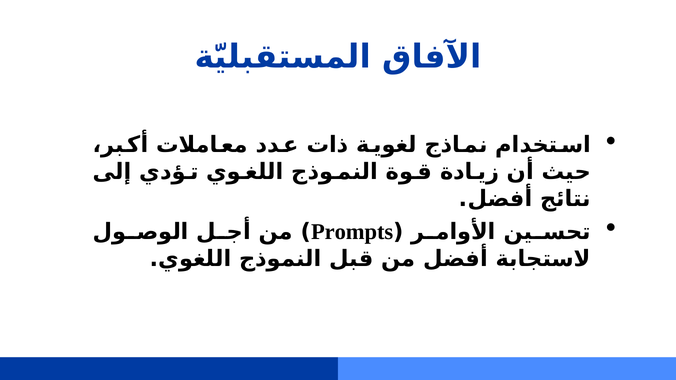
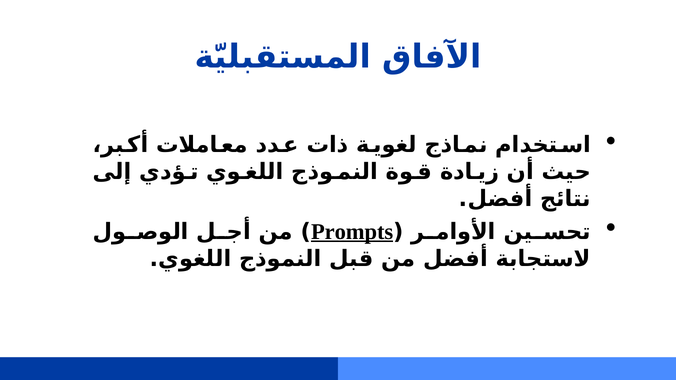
Prompts underline: none -> present (352, 232)
